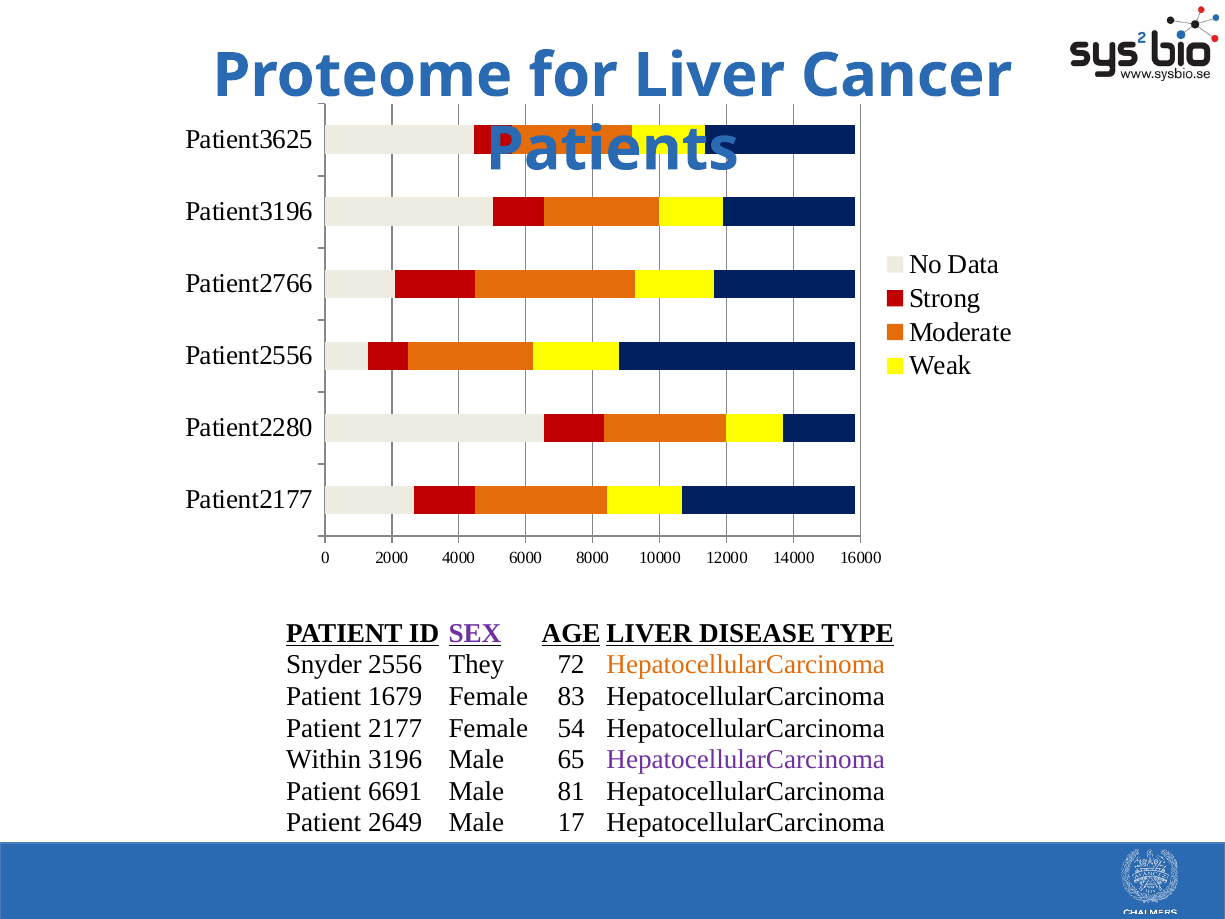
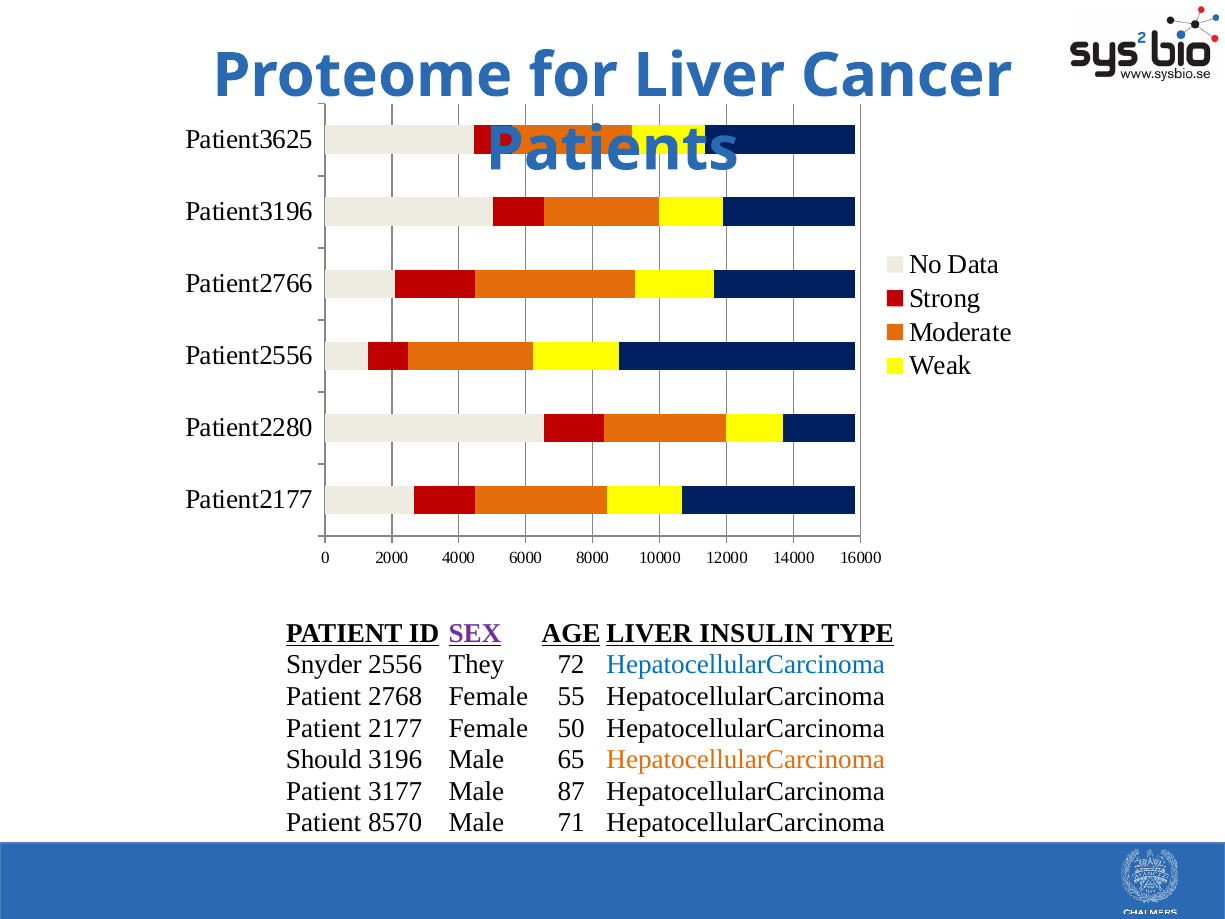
DISEASE: DISEASE -> INSULIN (757, 633)
HepatocellularCarcinoma colour: orange -> blue (746, 665)
1679: 1679 -> 2768 (395, 696)
83: 83 -> 55 (571, 696)
54: 54 -> 50 (571, 728)
Within: Within -> Should (324, 759)
HepatocellularCarcinoma colour: purple -> orange (746, 759)
6691: 6691 -> 3177 (395, 791)
81: 81 -> 87 (571, 791)
2649: 2649 -> 8570 (395, 822)
17: 17 -> 71 (571, 822)
